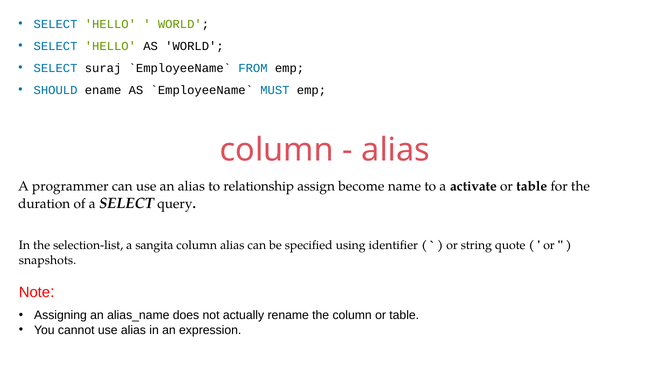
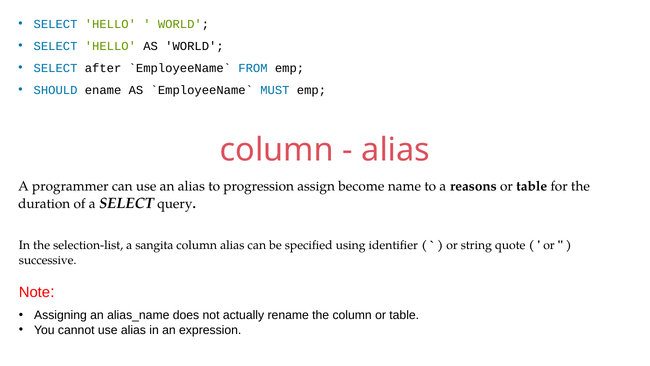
suraj: suraj -> after (103, 68)
relationship: relationship -> progression (259, 186)
activate: activate -> reasons (473, 186)
snapshots: snapshots -> successive (48, 260)
